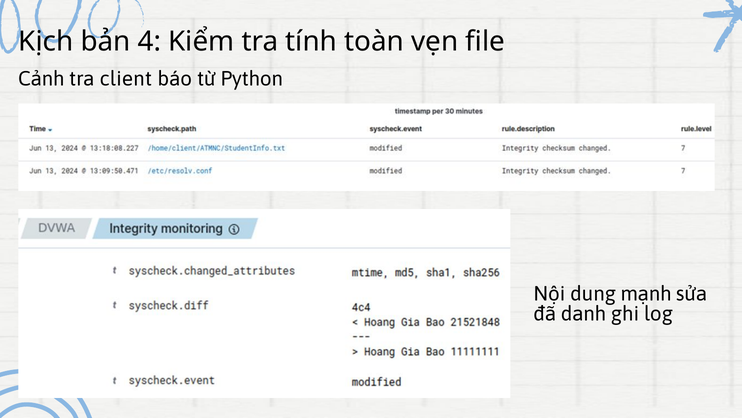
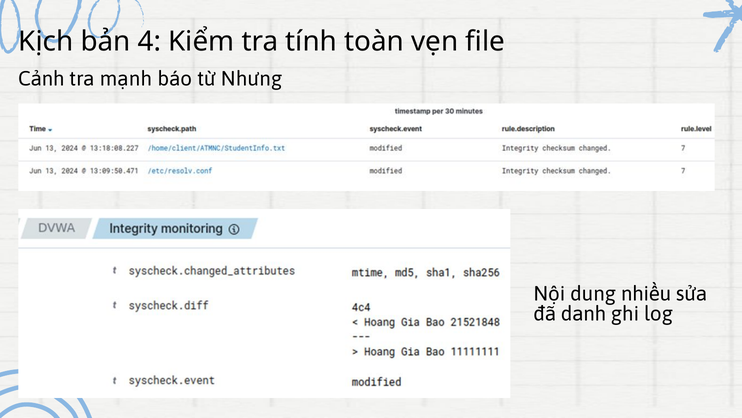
client: client -> mạnh (126, 79)
Python: Python -> Nhưng (251, 79)
mạnh: mạnh -> nhiều (646, 293)
